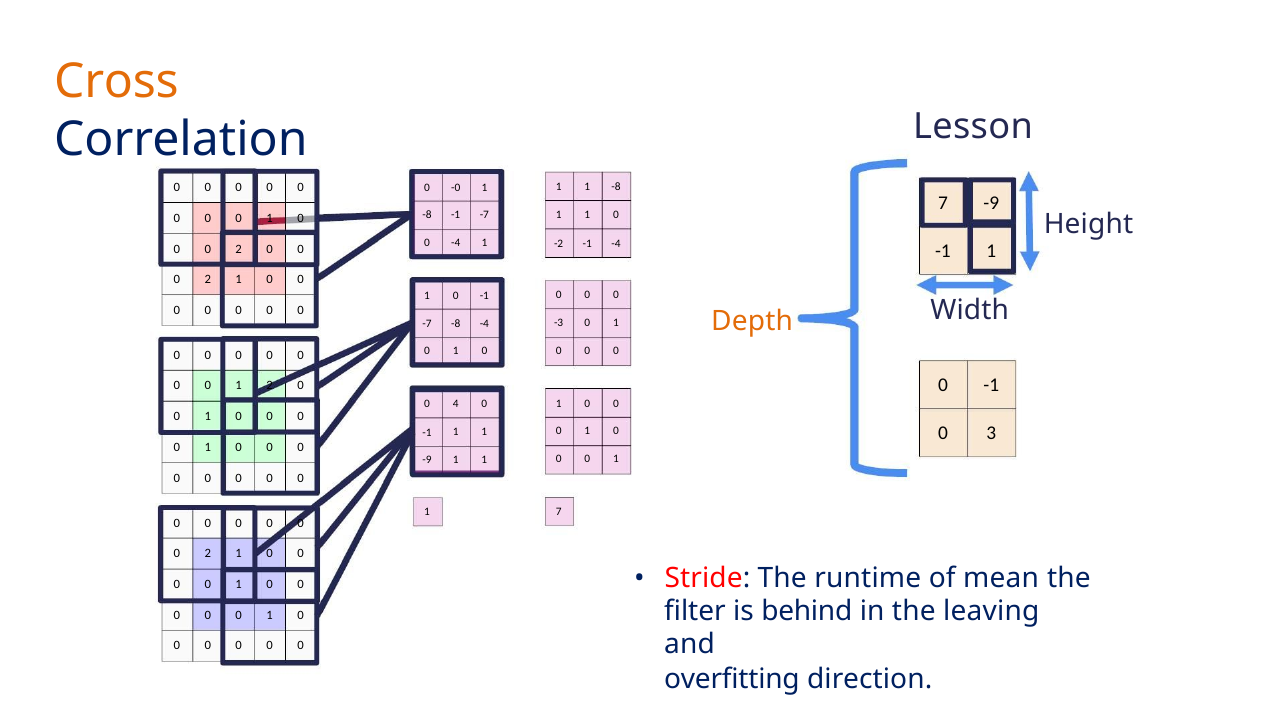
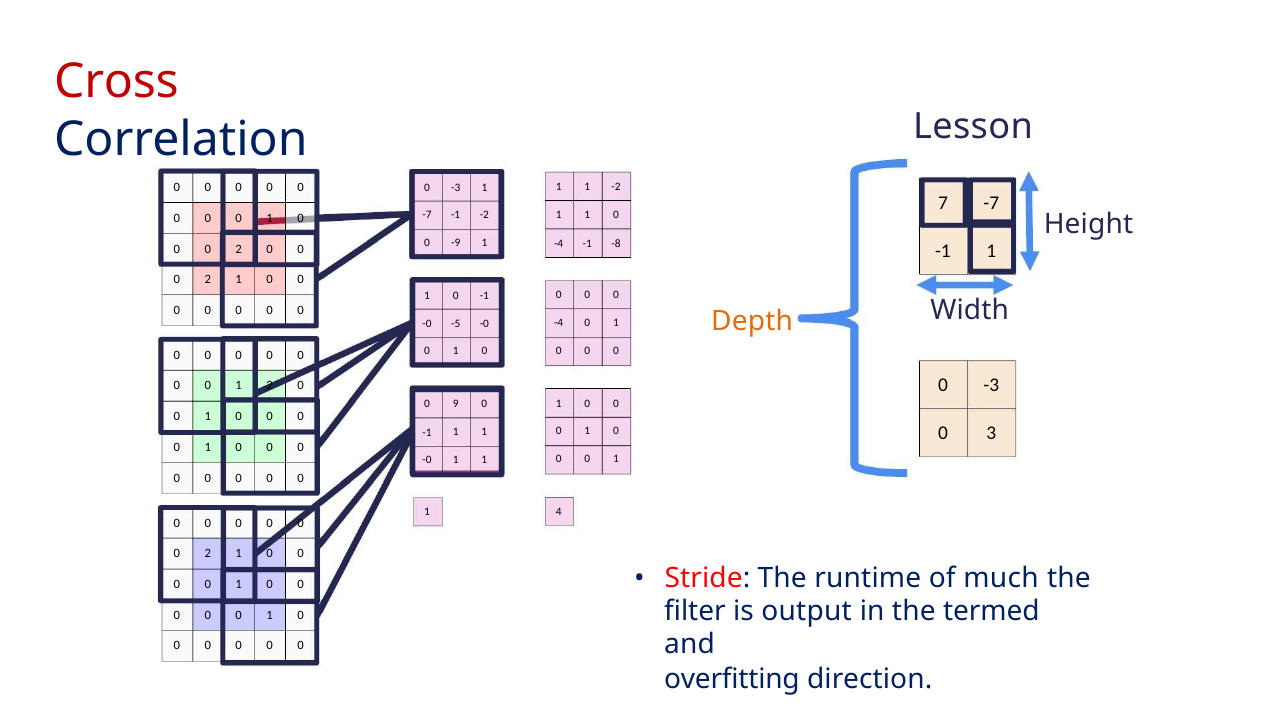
Cross colour: orange -> red (116, 82)
-8: -8 -> -2 (616, 187)
-0: -0 -> -3 (456, 187)
7 -9: -9 -> -7 (991, 203)
-8: -8 -> -7 (427, 215)
-7: -7 -> -2 (484, 215)
-4: -4 -> -9 (456, 243)
-2: -2 -> -4 (559, 244)
-4: -4 -> -8 (616, 244)
-3: -3 -> -4 (559, 323)
-7: -7 -> -0 (427, 323)
-8: -8 -> -5 (456, 323)
-4: -4 -> -0 (484, 323)
-1: -1 -> -3 (991, 386)
4: 4 -> 9 (456, 404)
-9: -9 -> -0 (427, 460)
1 7: 7 -> 4 (559, 512)
mean: mean -> much (1001, 578)
behind: behind -> output (807, 612)
leaving: leaving -> termed (991, 612)
